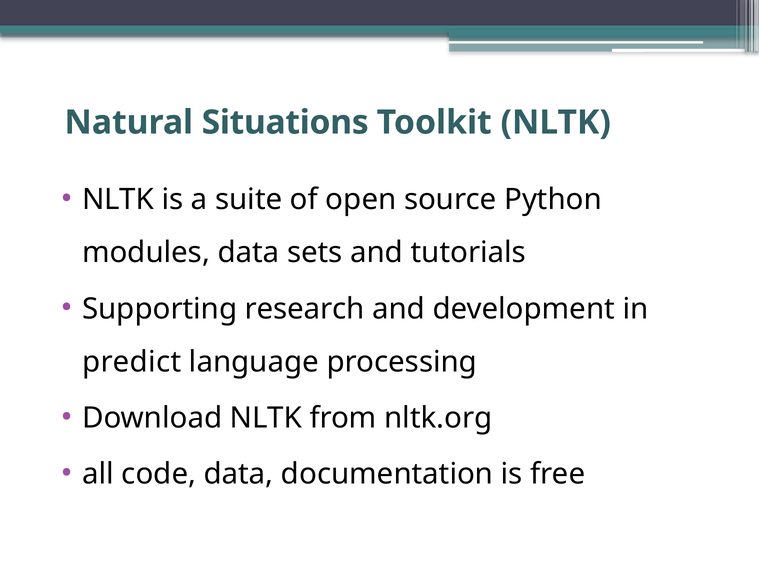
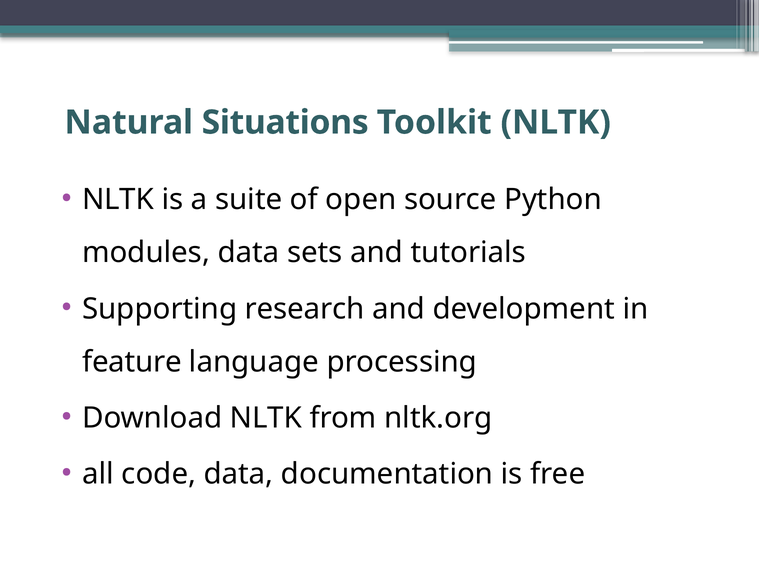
predict: predict -> feature (132, 362)
